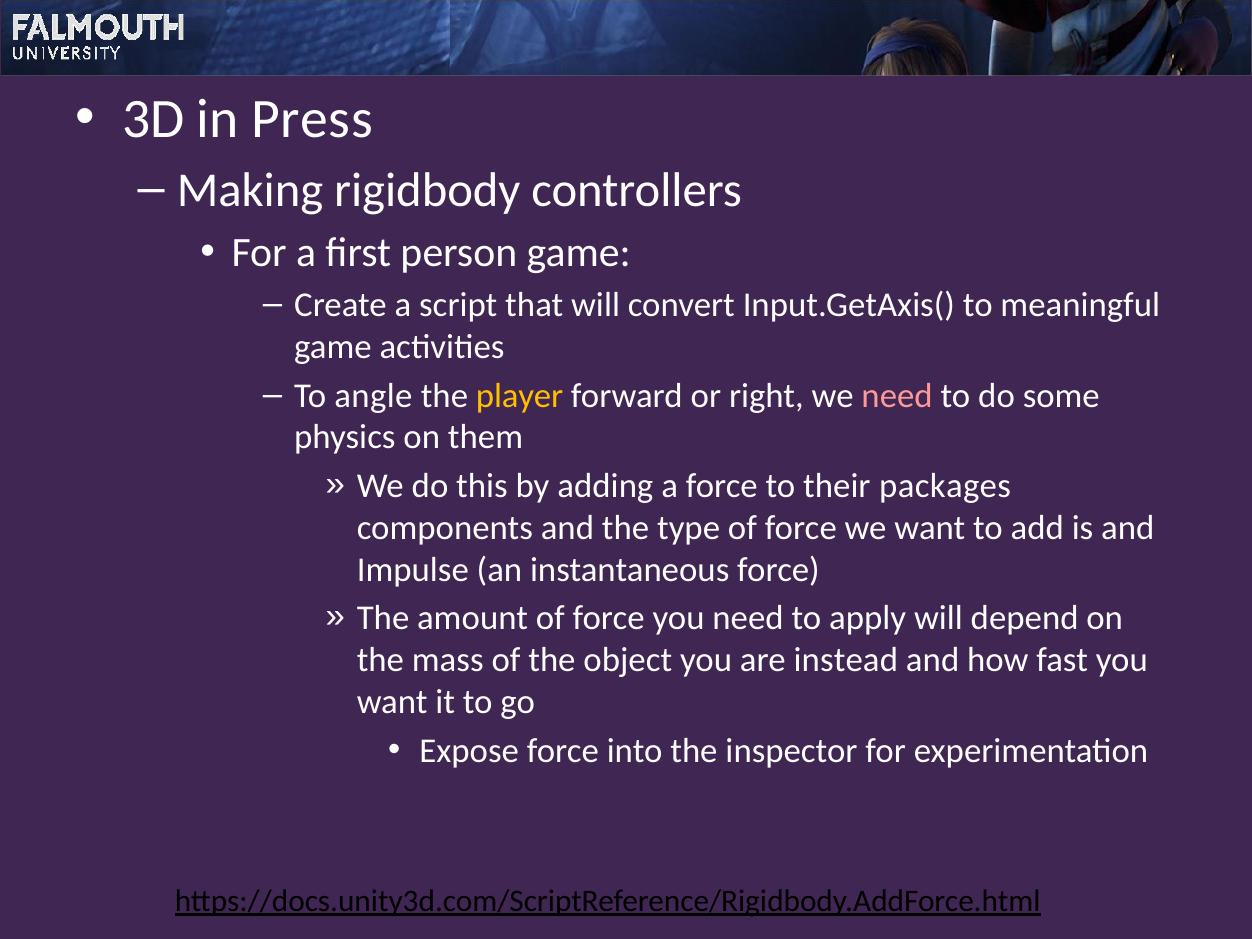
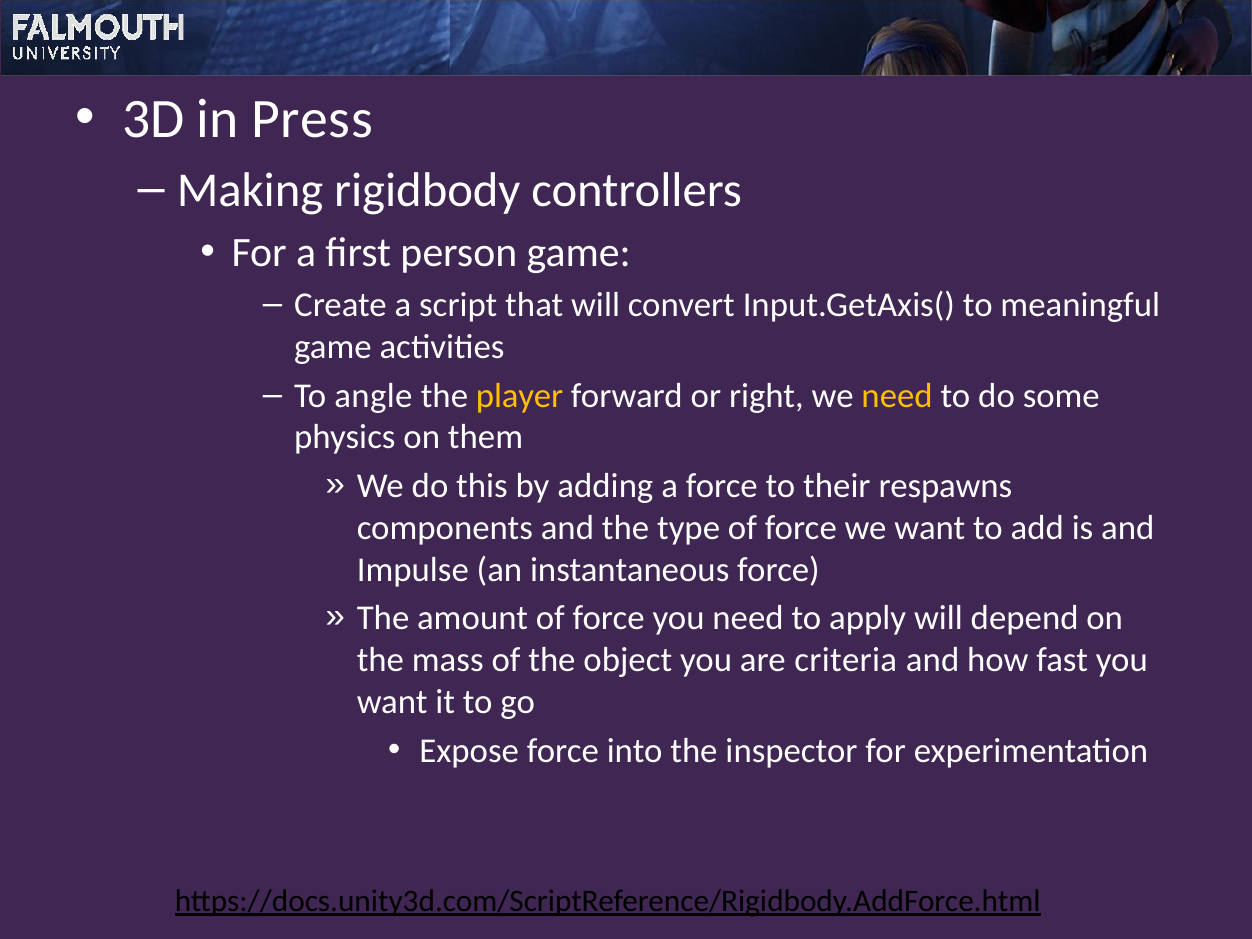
need colour: pink -> yellow (897, 396)
packages: packages -> respawns (945, 486)
instead: instead -> criteria (846, 660)
